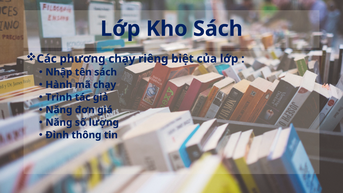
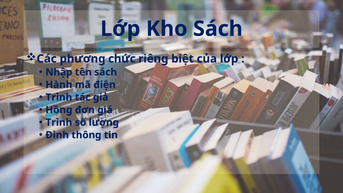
phương chạy: chạy -> chức (122, 59)
mã chạy: chạy -> điện (105, 85)
Năng: Năng -> Hồng (59, 110)
Năng: Năng -> Trình (59, 122)
